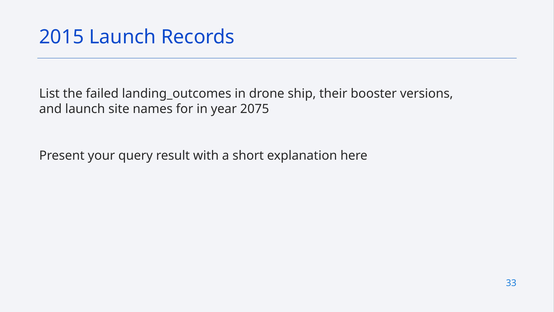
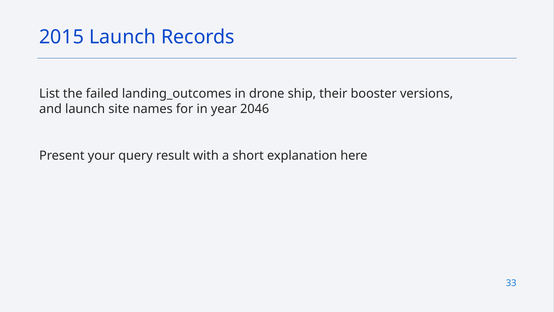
2075: 2075 -> 2046 (255, 109)
